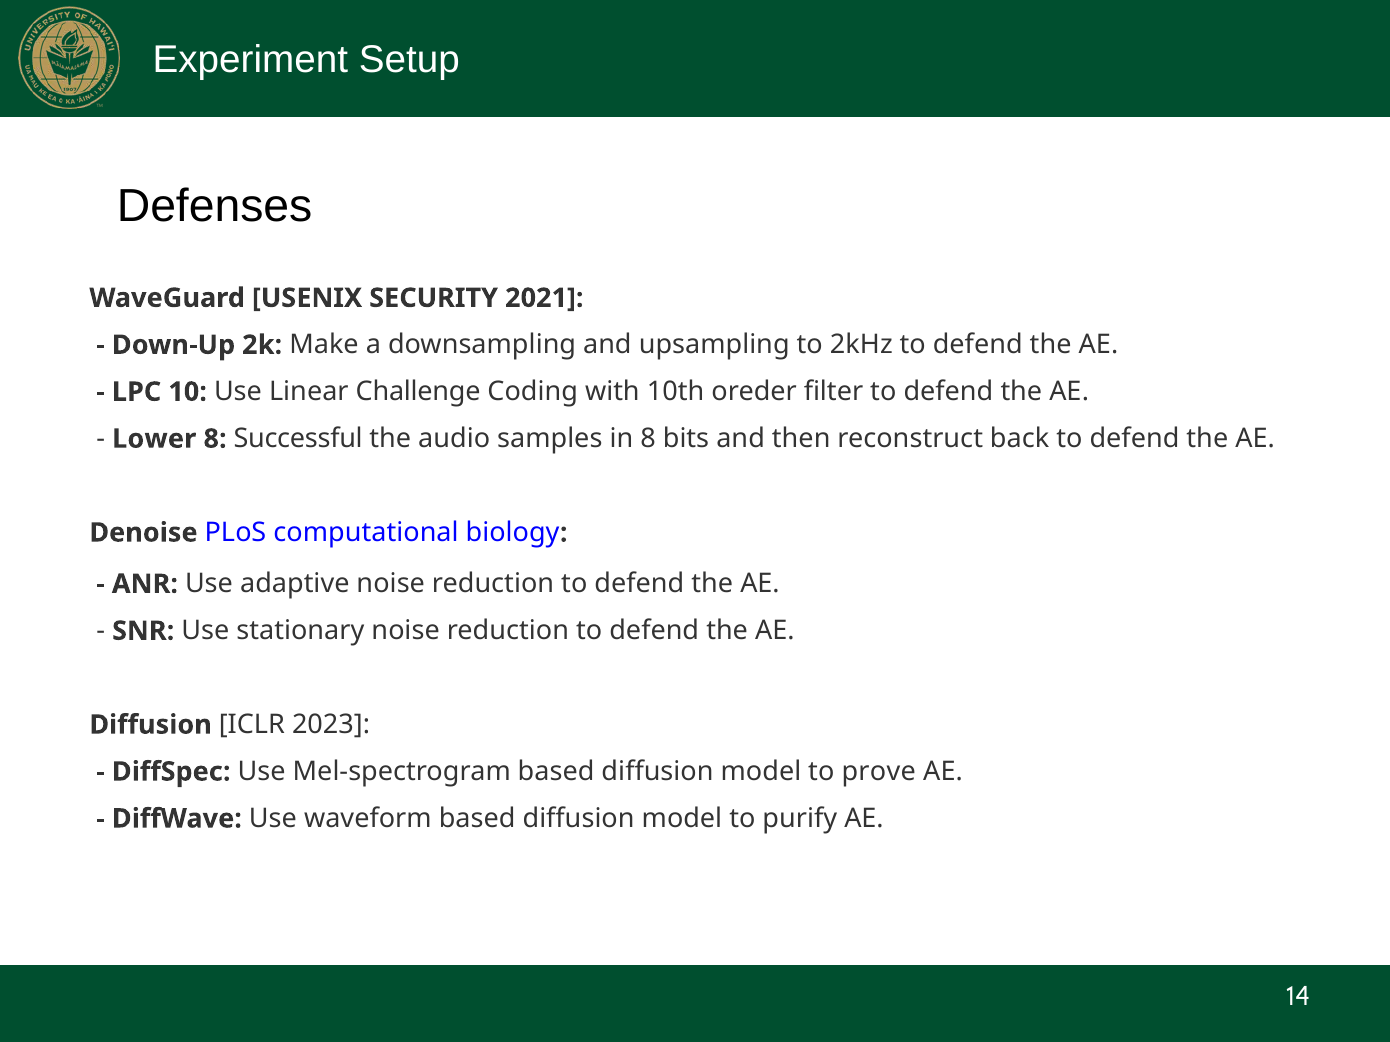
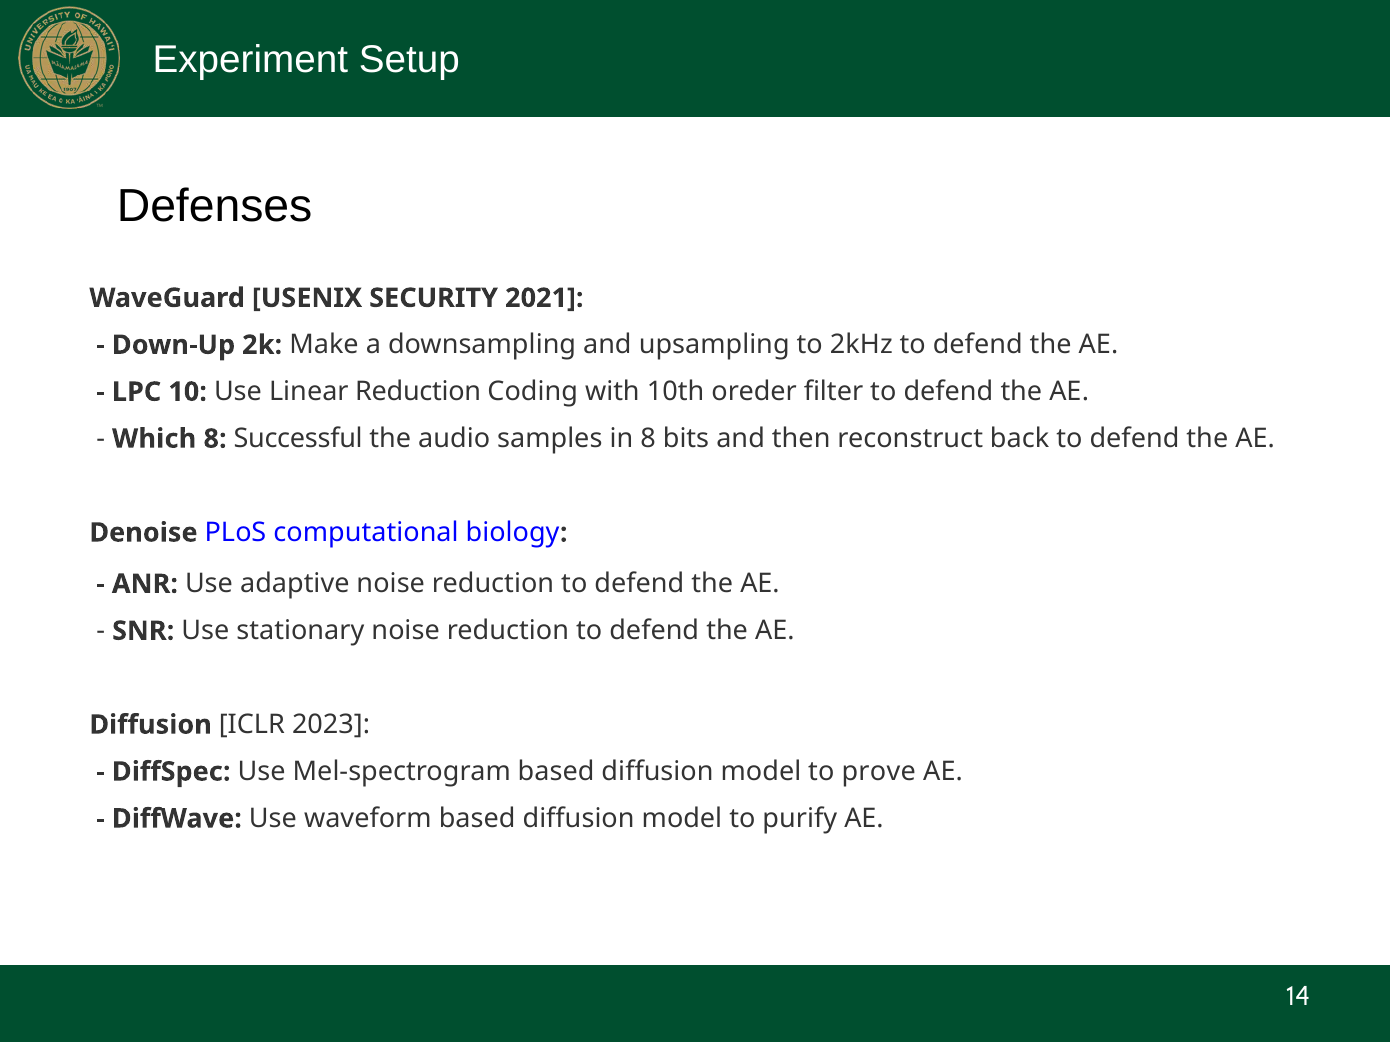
Linear Challenge: Challenge -> Reduction (418, 392)
Lower: Lower -> Which (154, 439)
